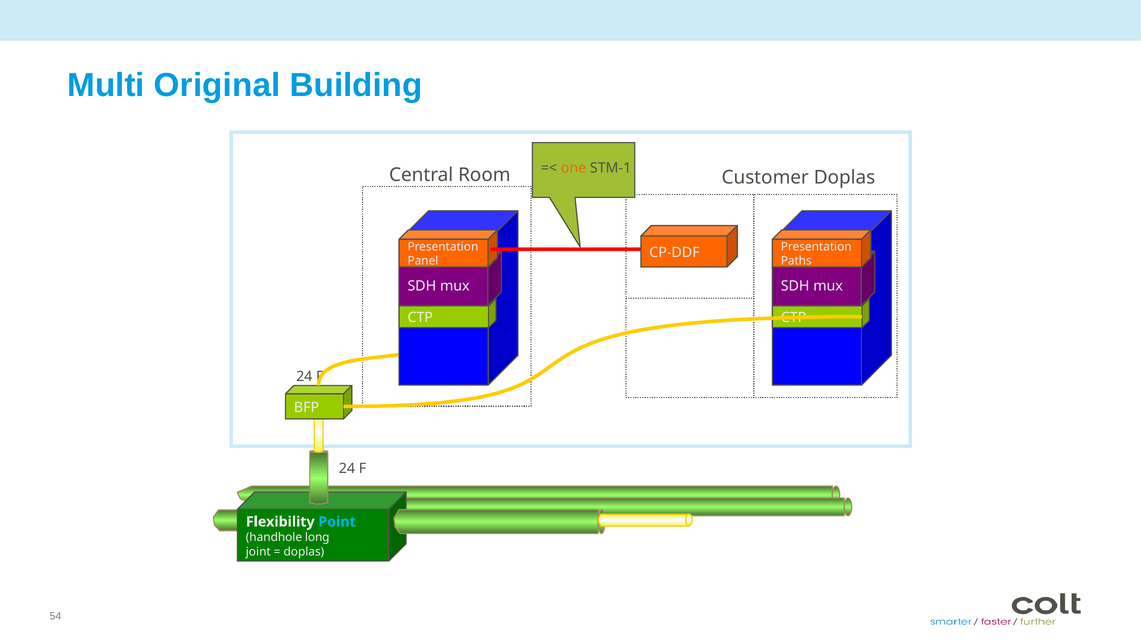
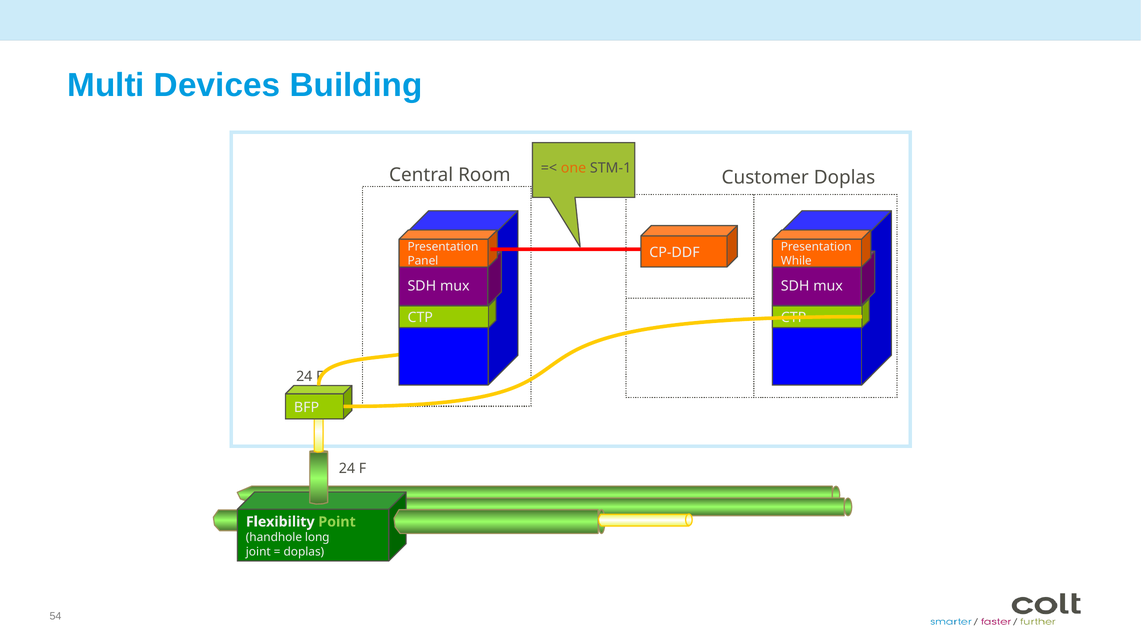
Original: Original -> Devices (217, 85)
Paths: Paths -> While (796, 261)
Point colour: light blue -> light green (337, 522)
